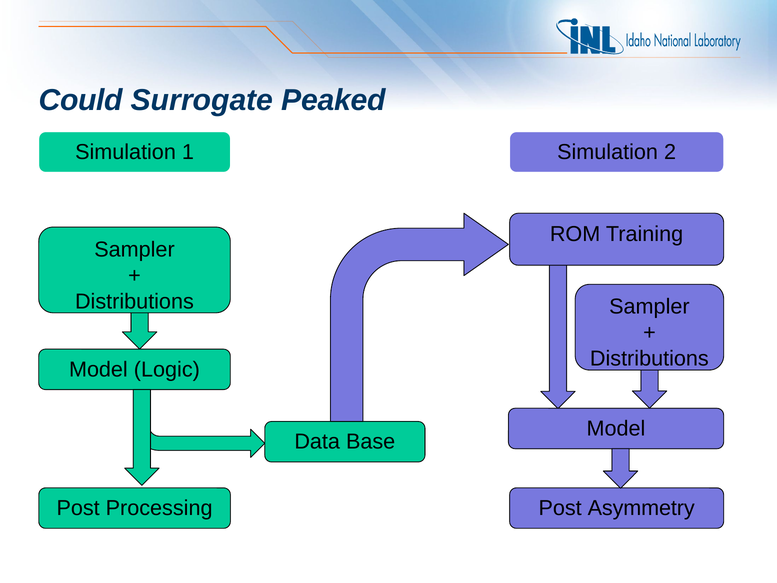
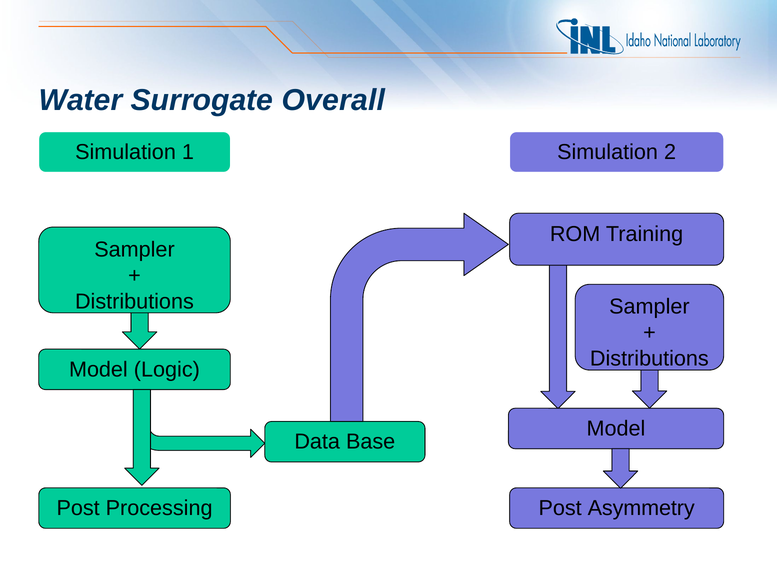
Could: Could -> Water (81, 100)
Peaked: Peaked -> Overall (333, 100)
